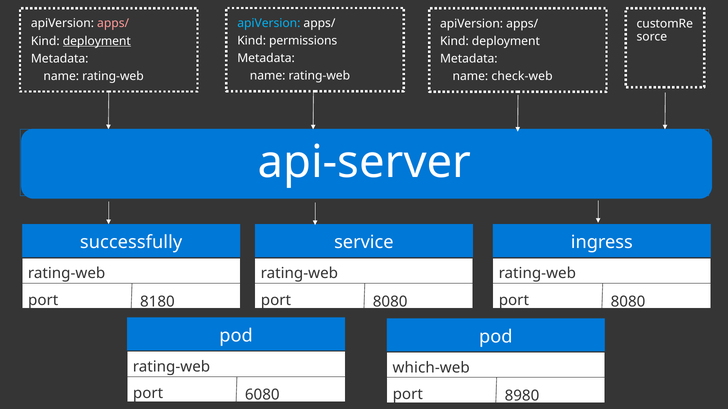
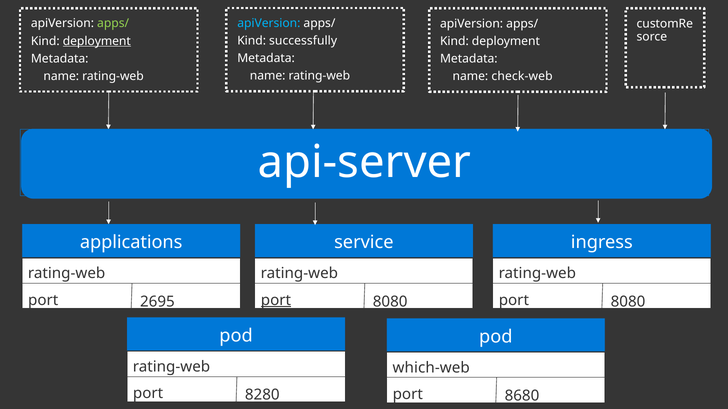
apps/ colour: pink -> light green (113, 23)
permissions: permissions -> successfully (303, 41)
successfully: successfully -> applications (131, 243)
8180: 8180 -> 2695 (157, 302)
port underline: none -> present (276, 300)
6080: 6080 -> 8280 (262, 395)
8980: 8980 -> 8680 (522, 396)
